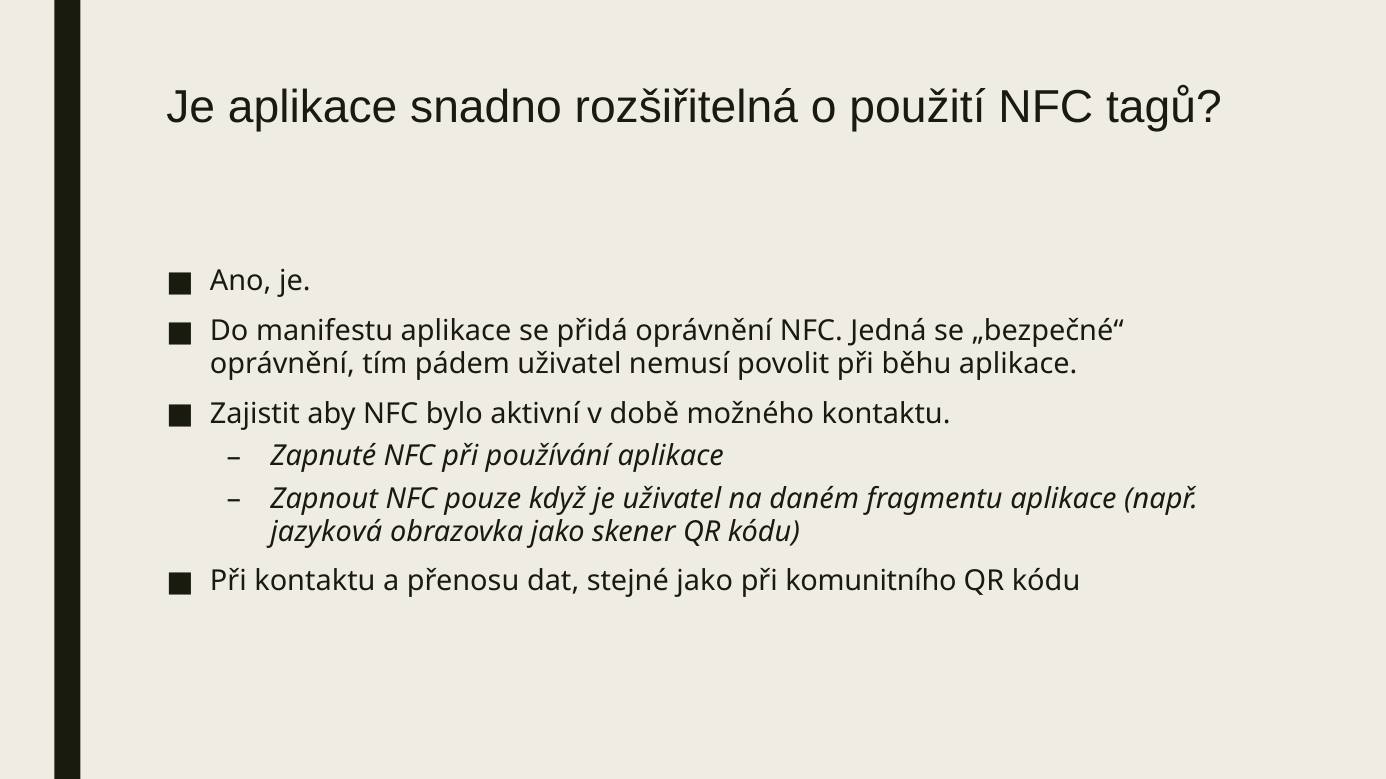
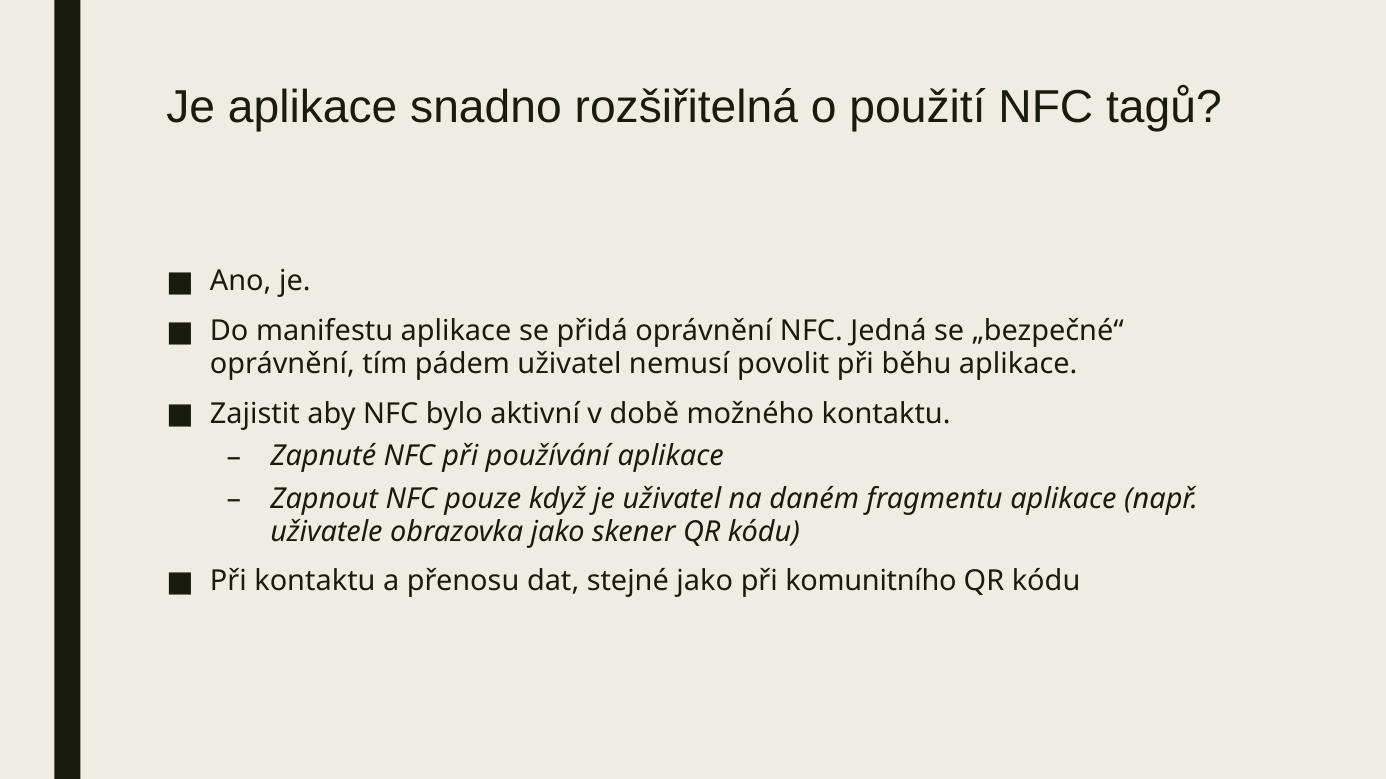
jazyková: jazyková -> uživatele (326, 532)
